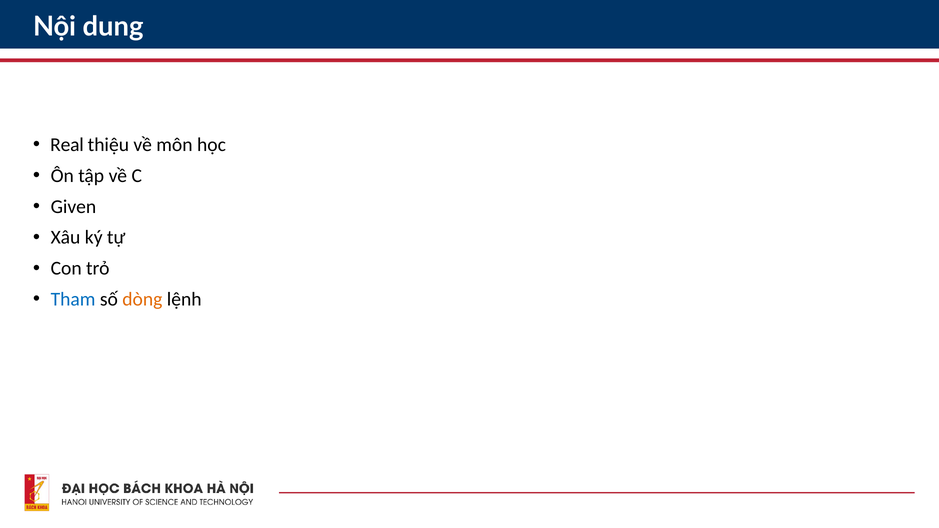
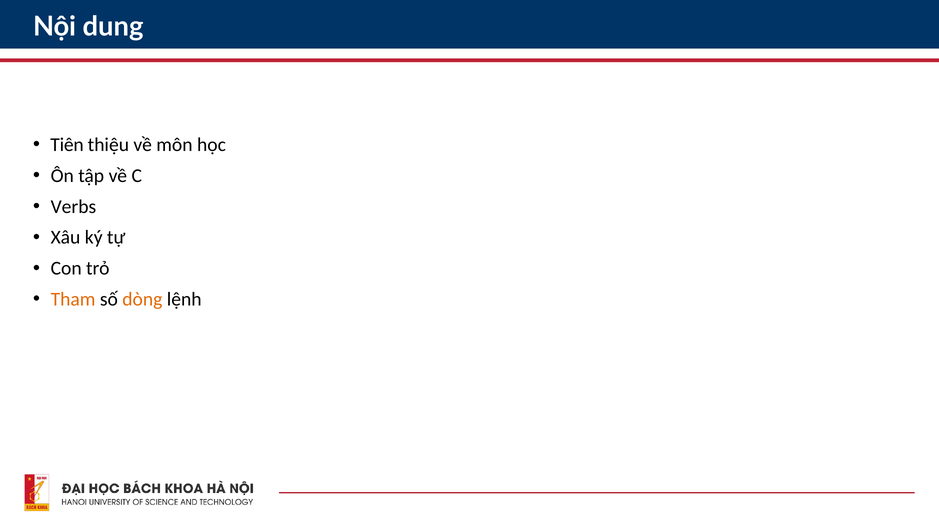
Real: Real -> Tiên (67, 145)
Given: Given -> Verbs (73, 207)
Tham colour: blue -> orange (73, 299)
